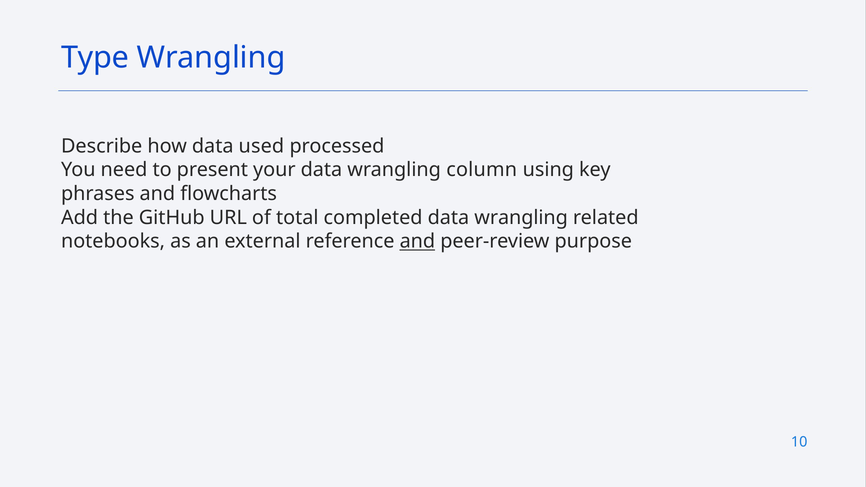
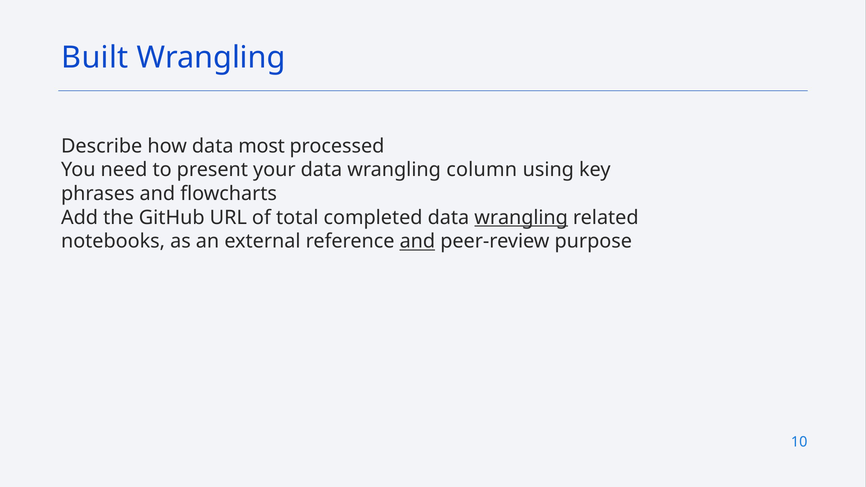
Type: Type -> Built (95, 58)
used: used -> most (262, 146)
wrangling underline: none -> present (521, 218)
